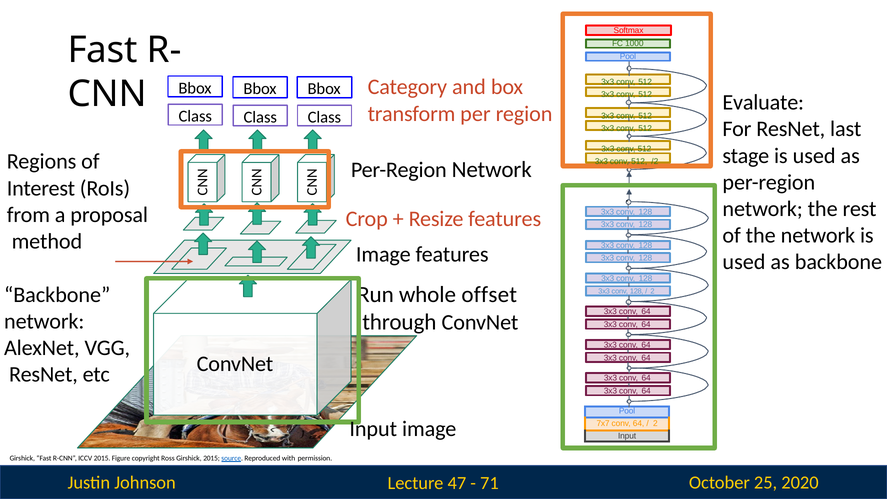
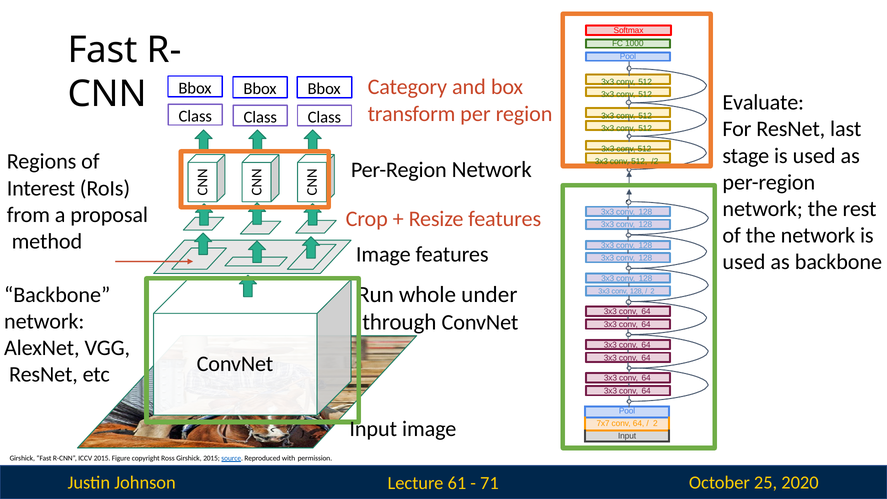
offset: offset -> under (489, 295)
47: 47 -> 61 (457, 483)
